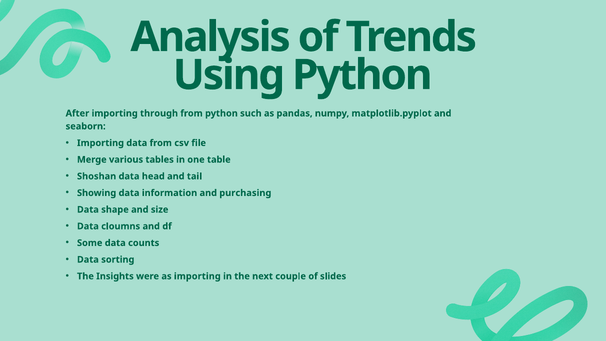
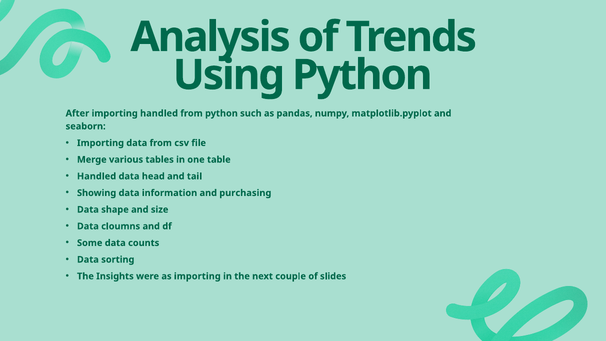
importing through: through -> handled (159, 113)
Shoshan: Shoshan -> Handled (97, 176)
